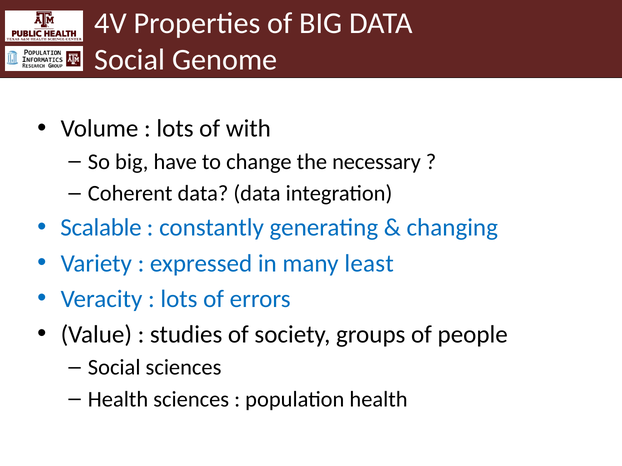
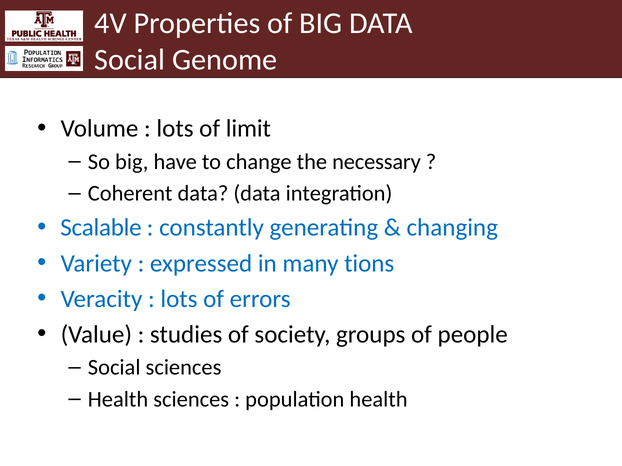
with: with -> limit (248, 129)
least: least -> tions (369, 264)
